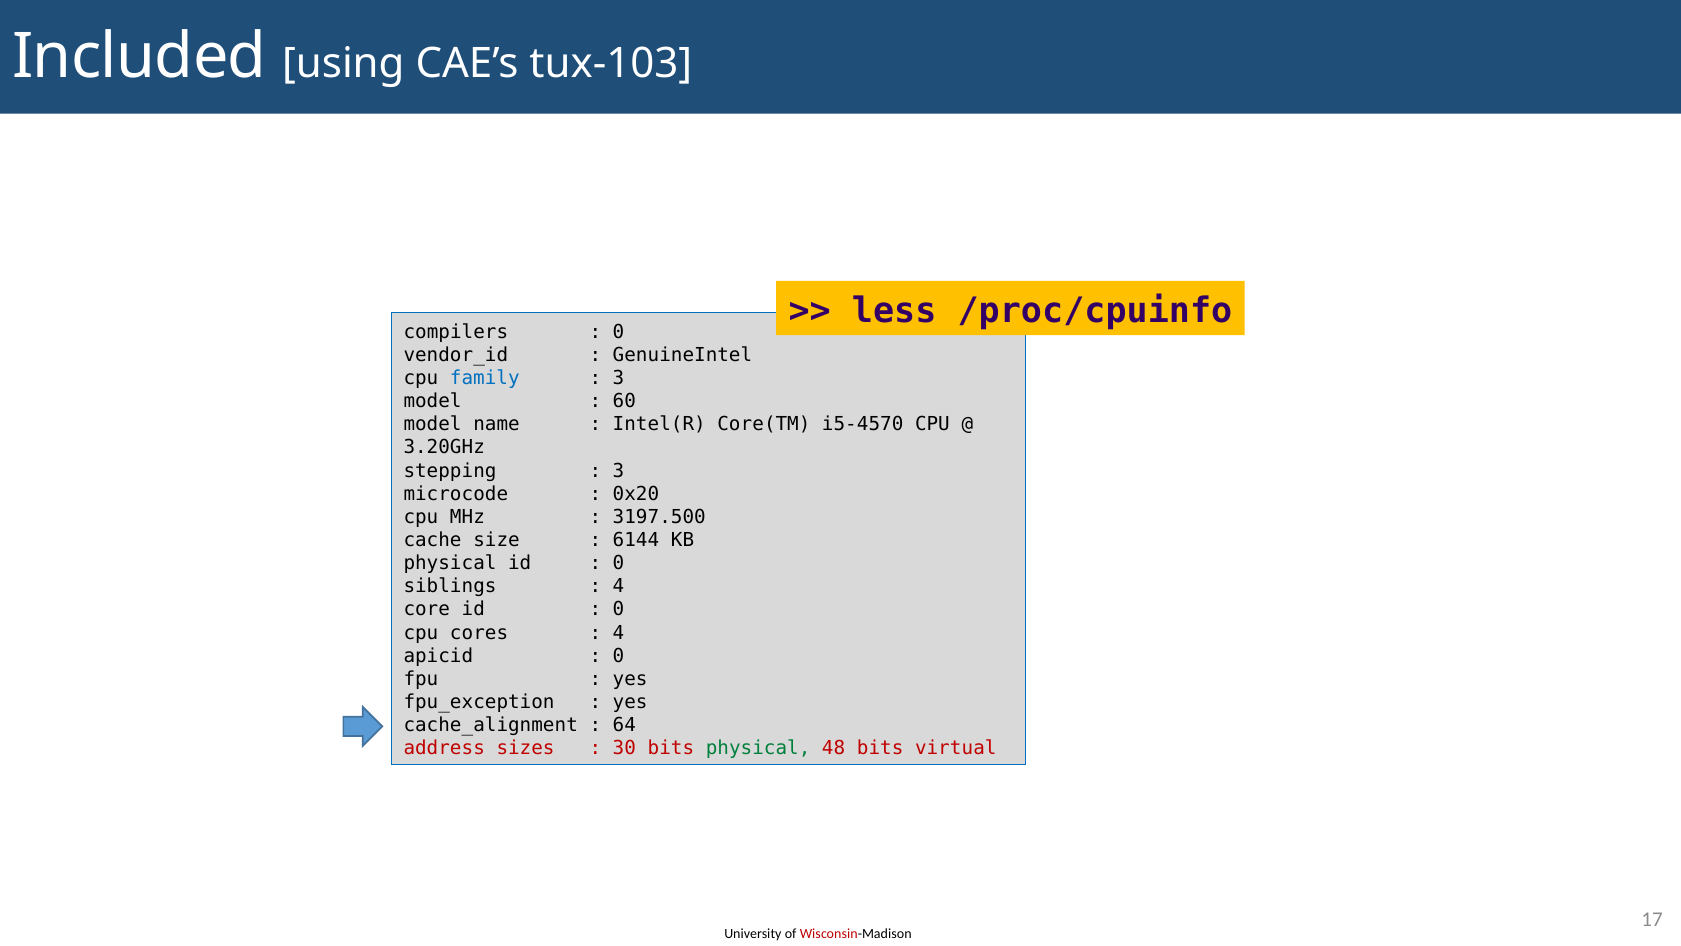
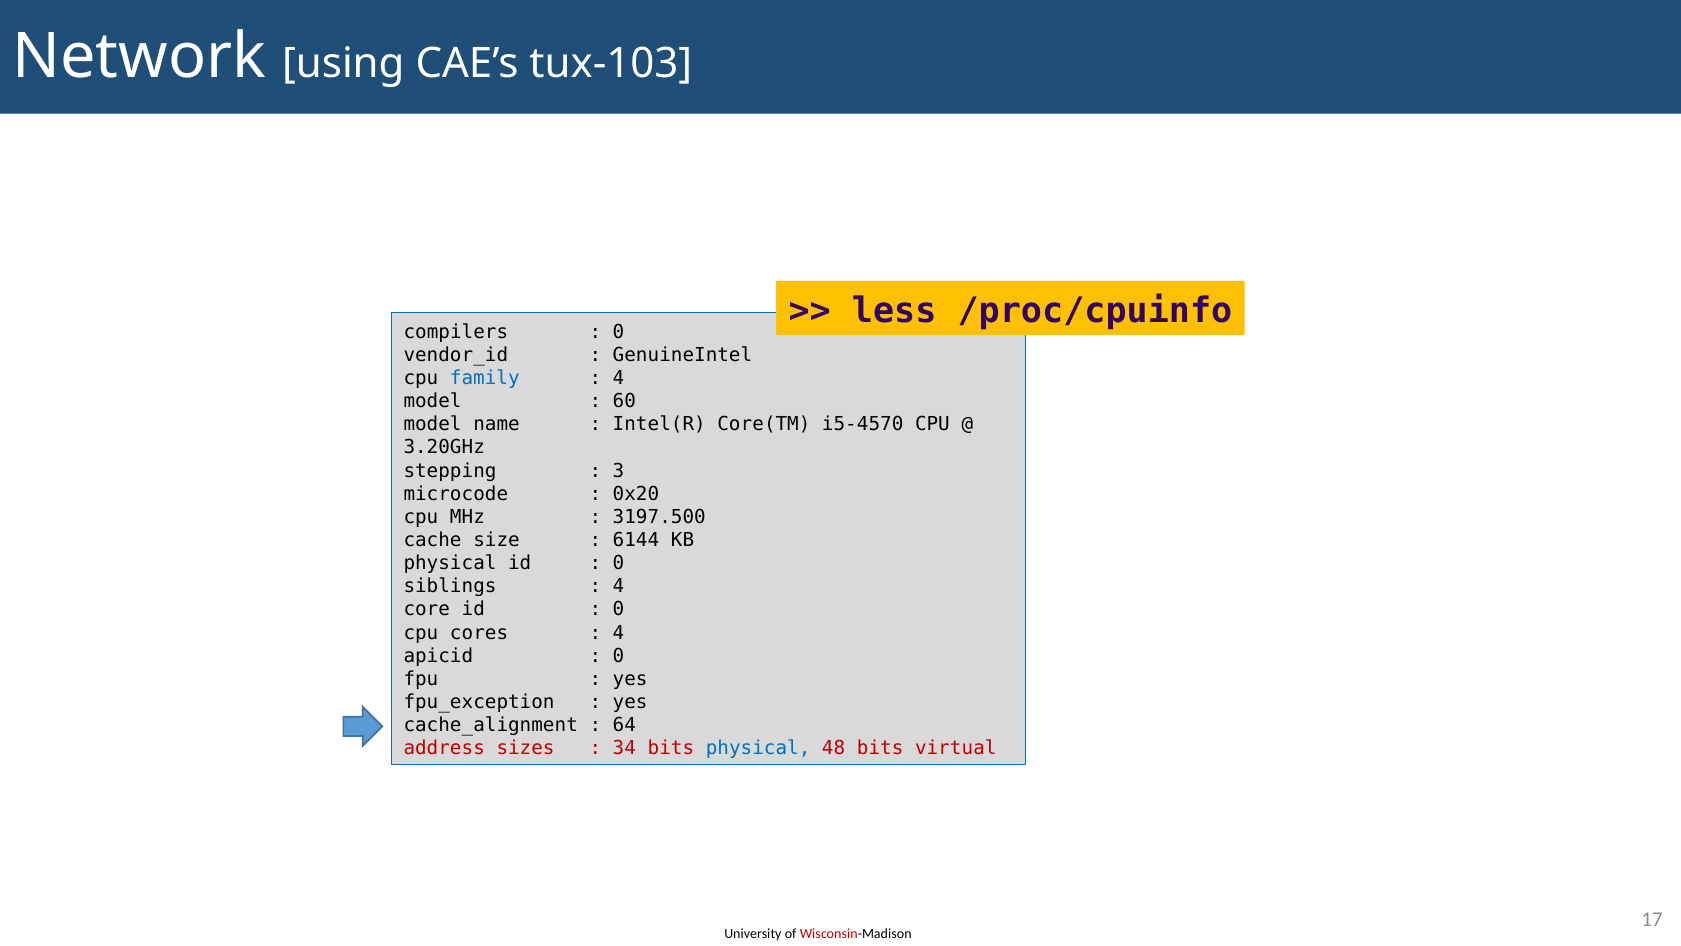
Included: Included -> Network (139, 56)
3: 3 -> 4 (618, 378)
30: 30 -> 34 (624, 748)
physical colour: green -> blue (758, 748)
